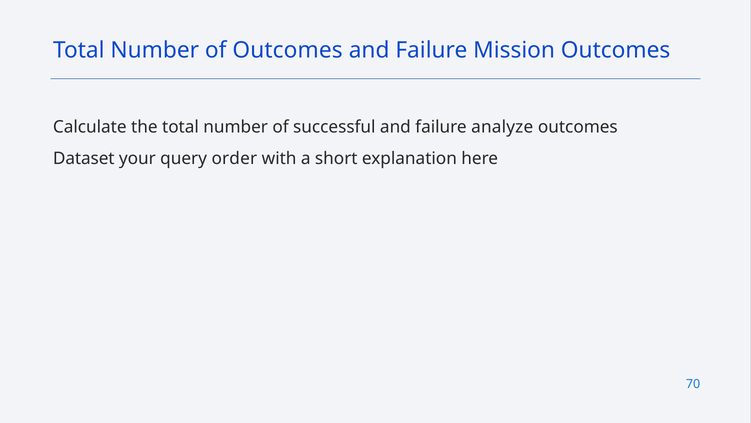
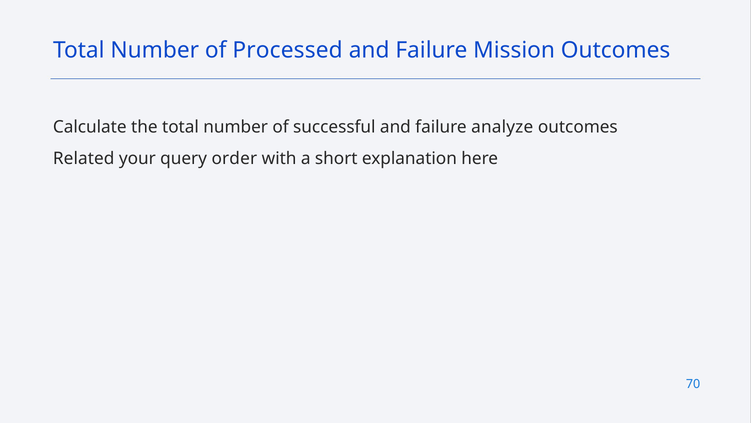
of Outcomes: Outcomes -> Processed (288, 50)
Dataset: Dataset -> Related (84, 158)
